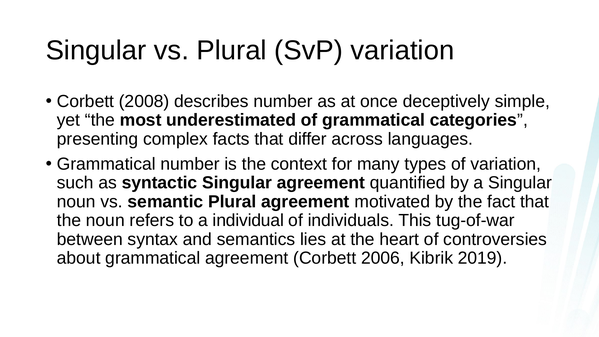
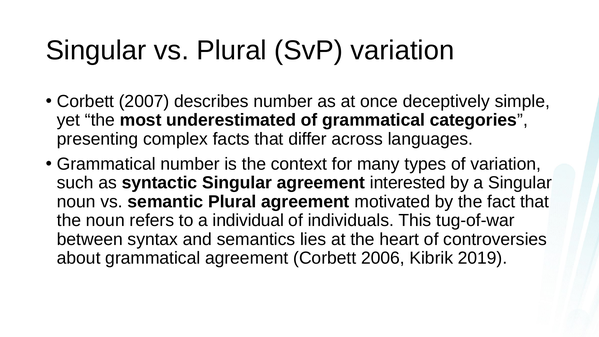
2008: 2008 -> 2007 (144, 101)
quantified: quantified -> interested (408, 183)
